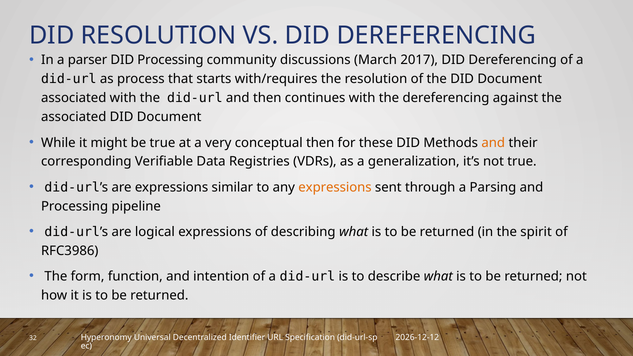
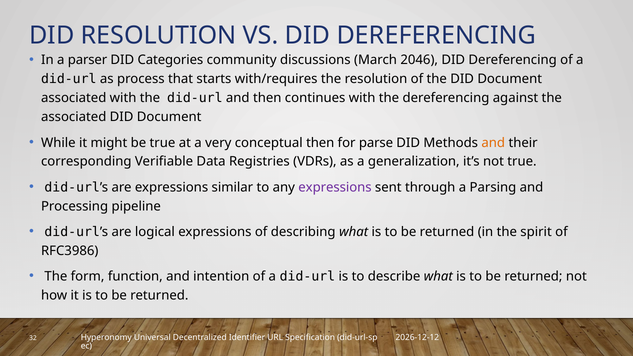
DID Processing: Processing -> Categories (170, 60)
2017: 2017 -> 2046 (419, 60)
these: these -> parse (376, 143)
expressions colour: orange -> purple (335, 187)
